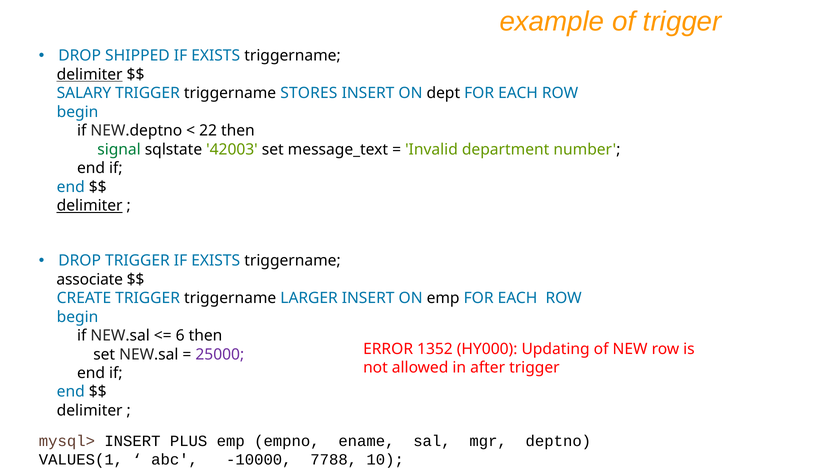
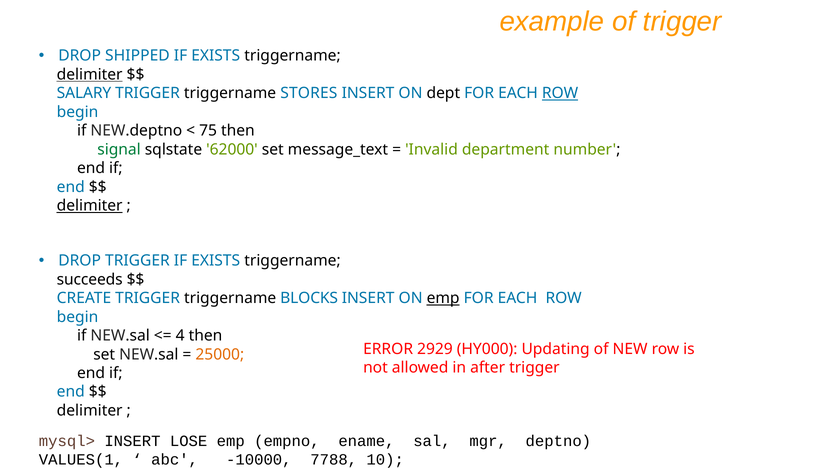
ROW underline: none -> present (560, 93)
22: 22 -> 75 (208, 131)
42003: 42003 -> 62000 (232, 149)
associate: associate -> succeeds (90, 280)
LARGER: LARGER -> BLOCKS (309, 298)
emp underline: none -> present (443, 298)
6: 6 -> 4 (180, 336)
1352: 1352 -> 2929 (435, 349)
25000 colour: purple -> orange (220, 354)
PLUS: PLUS -> LOSE (189, 441)
